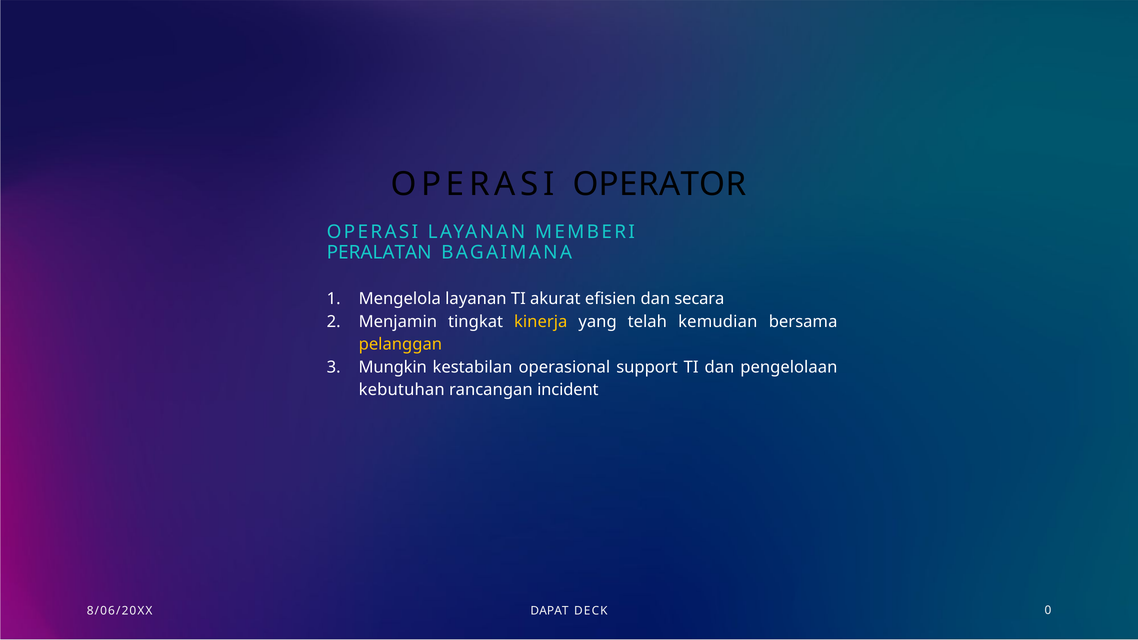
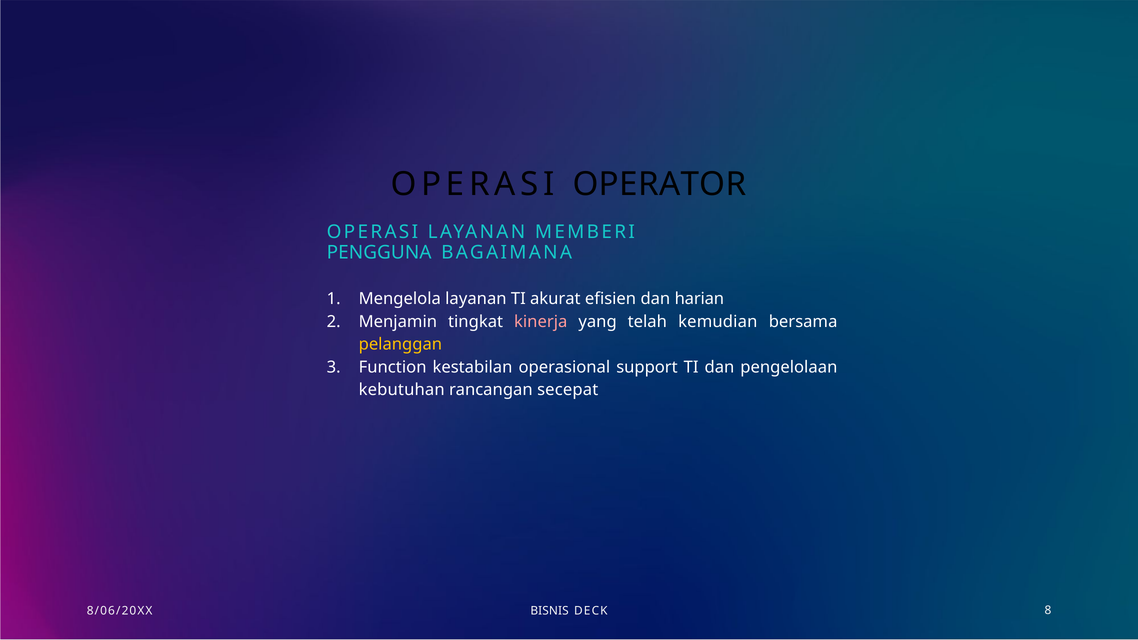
PERALATAN: PERALATAN -> PENGGUNA (379, 252)
secara: secara -> harian (699, 299)
kinerja colour: yellow -> pink (541, 322)
Mungkin: Mungkin -> Function (393, 367)
incident: incident -> secepat (568, 390)
DAPAT: DAPAT -> BISNIS (550, 611)
0: 0 -> 8 (1048, 610)
